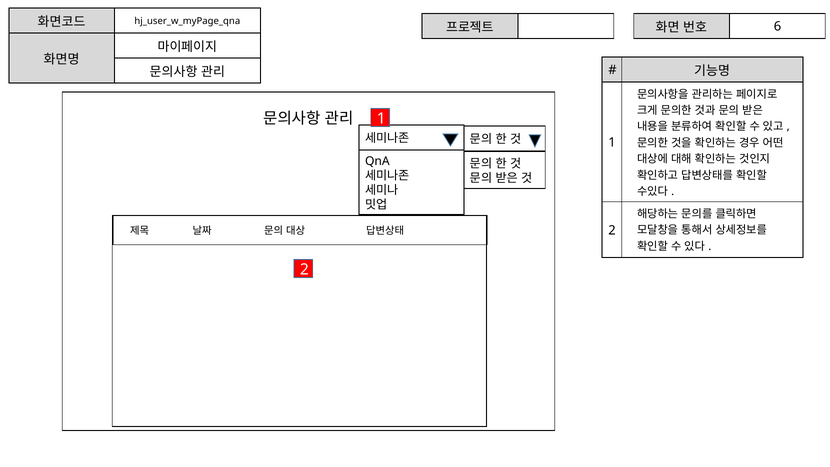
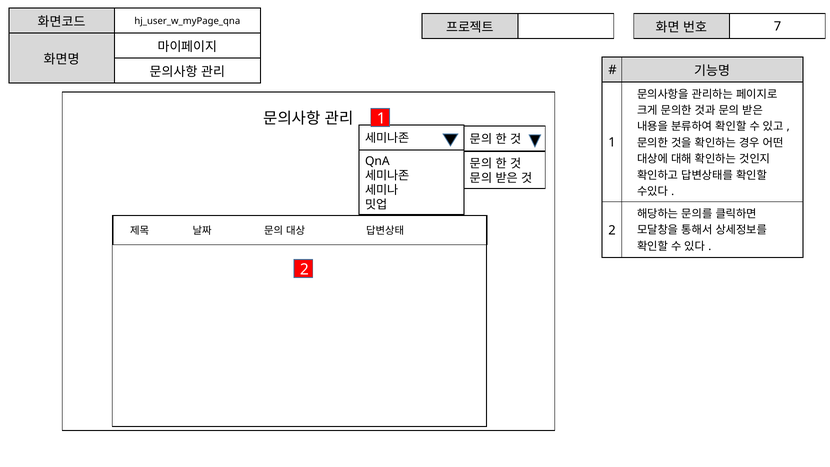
6: 6 -> 7 (777, 27)
